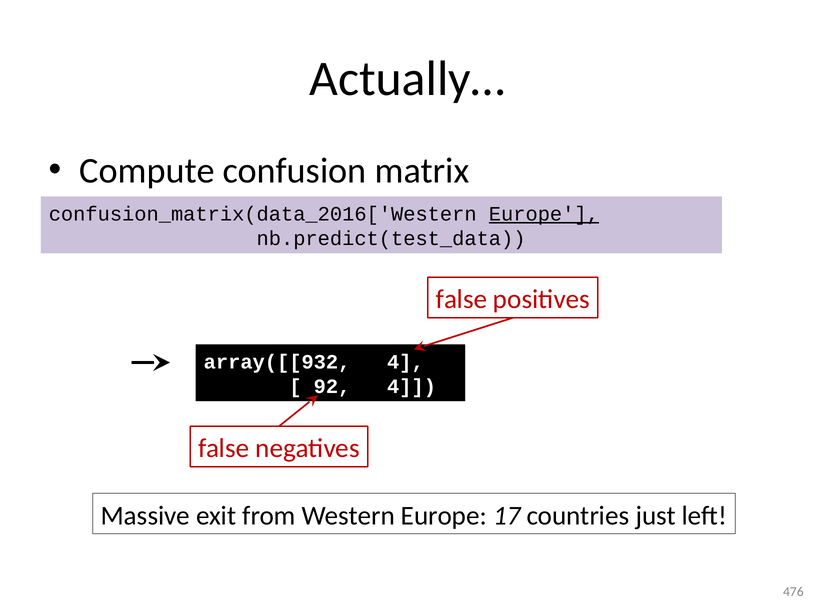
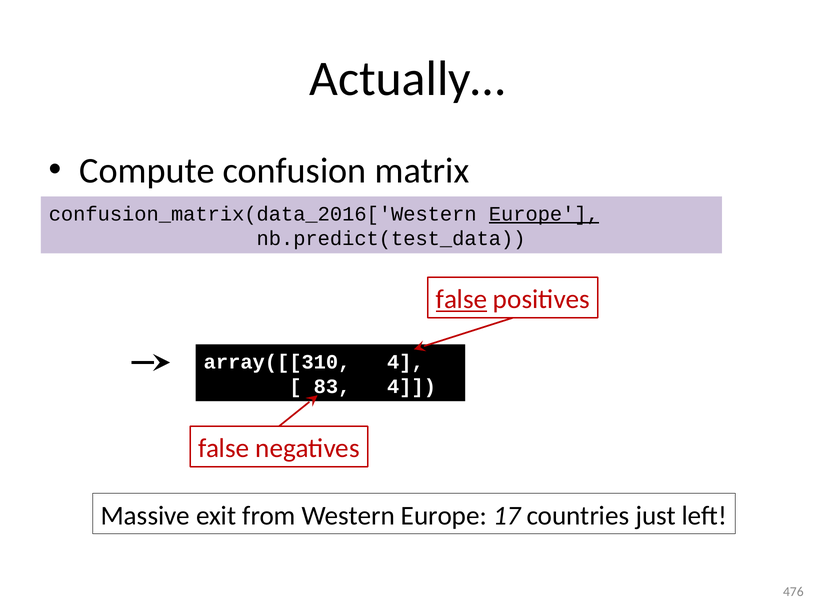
false underline: none -> present (461, 300)
array([[932: array([[932 -> array([[310 (277, 362)
92: 92 -> 83 (332, 387)
